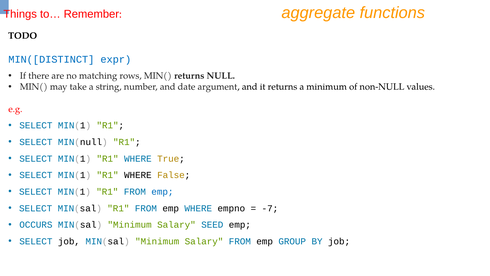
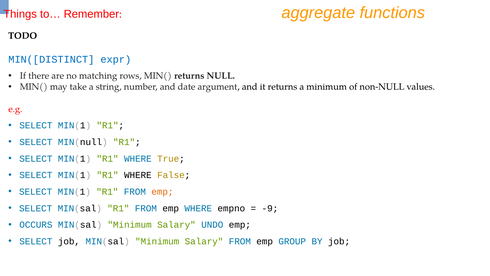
emp colour: blue -> orange (162, 192)
-7: -7 -> -9 (270, 208)
SEED: SEED -> UNDO (212, 225)
